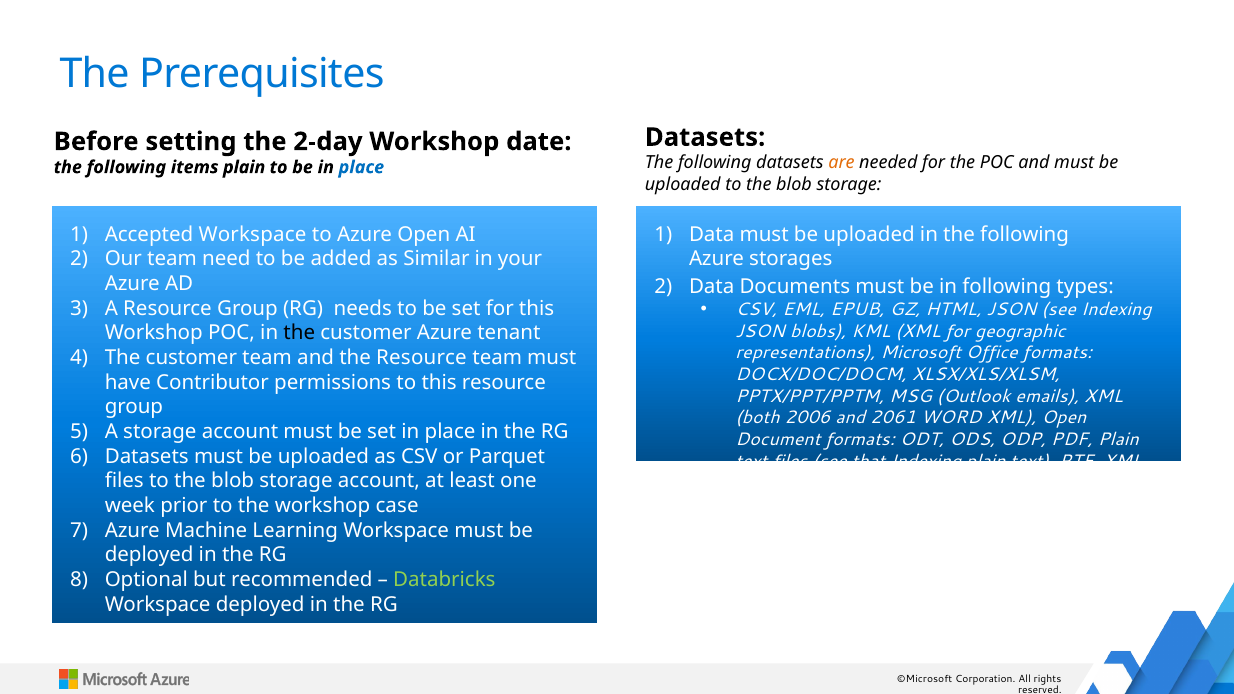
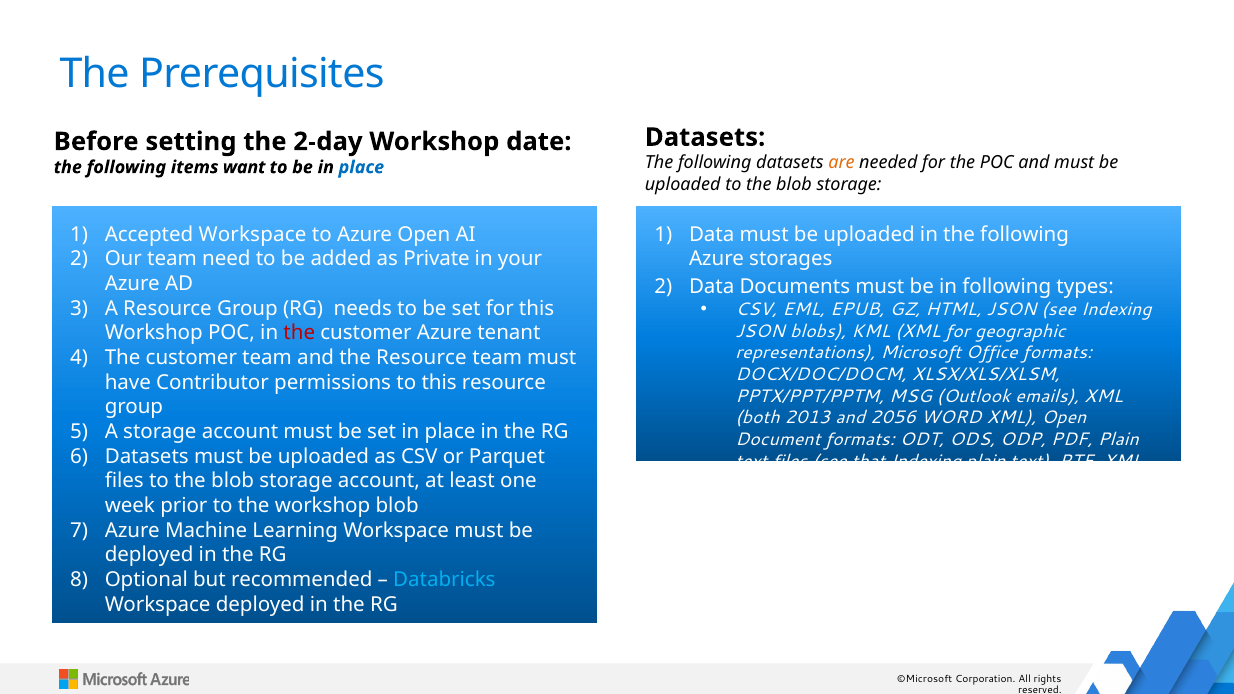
items plain: plain -> want (244, 167)
Similar: Similar -> Private (436, 259)
the colour: black -> red (299, 333)
2006: 2006 -> 2013 (807, 418)
2061: 2061 -> 2056 (893, 418)
workshop case: case -> blob (397, 506)
Databricks colour: light green -> light blue (444, 580)
